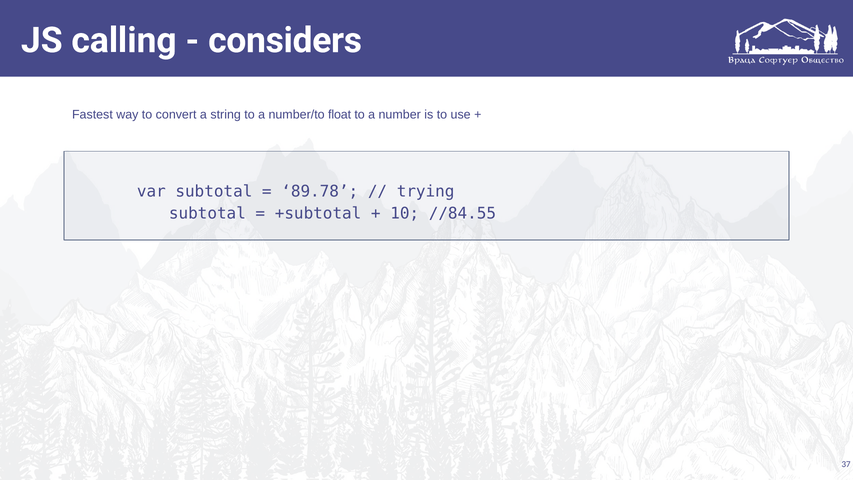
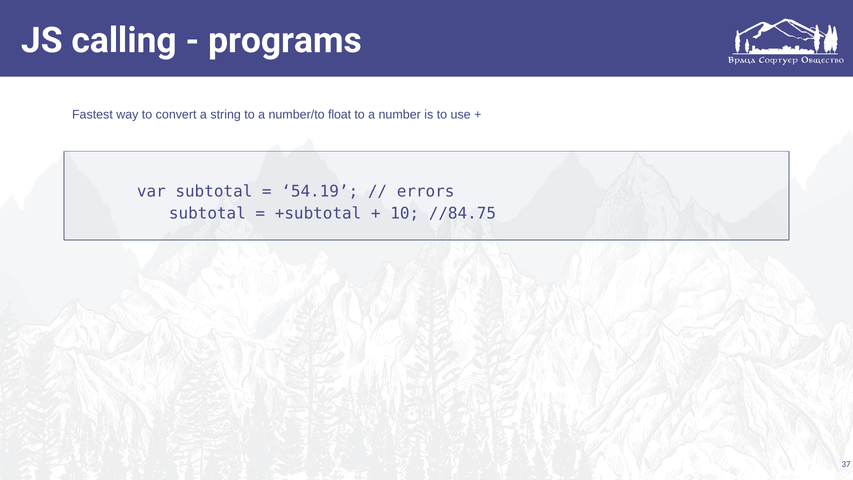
considers: considers -> programs (285, 40)
89.78: 89.78 -> 54.19 (320, 192)
trying: trying -> errors (426, 192)
//84.55: //84.55 -> //84.75 (462, 214)
